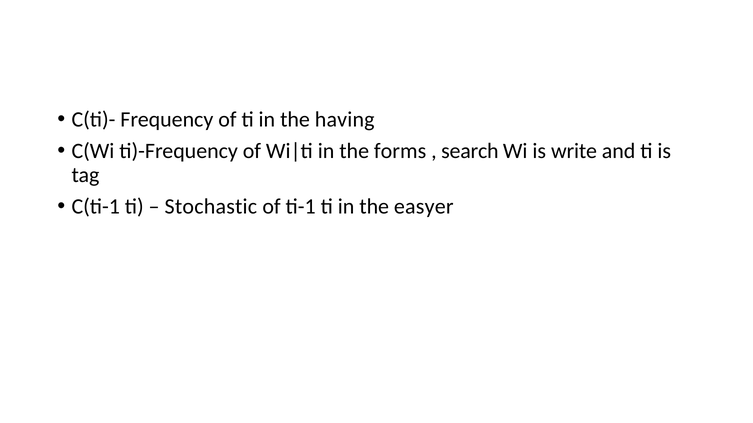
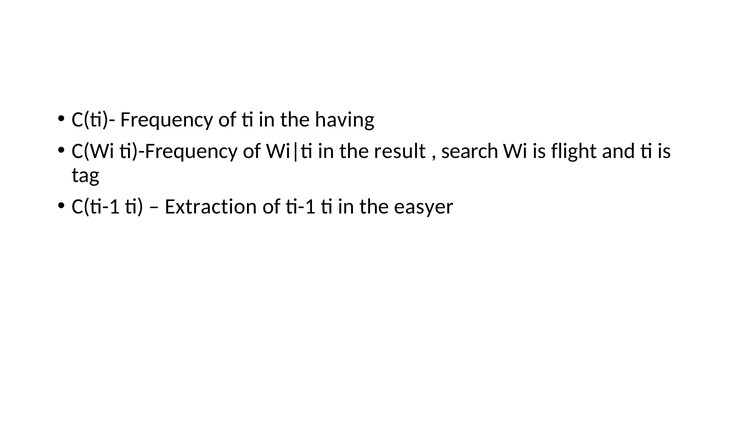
forms: forms -> result (400, 151)
write: write -> flight (574, 151)
Stochastic: Stochastic -> Extraction (211, 207)
